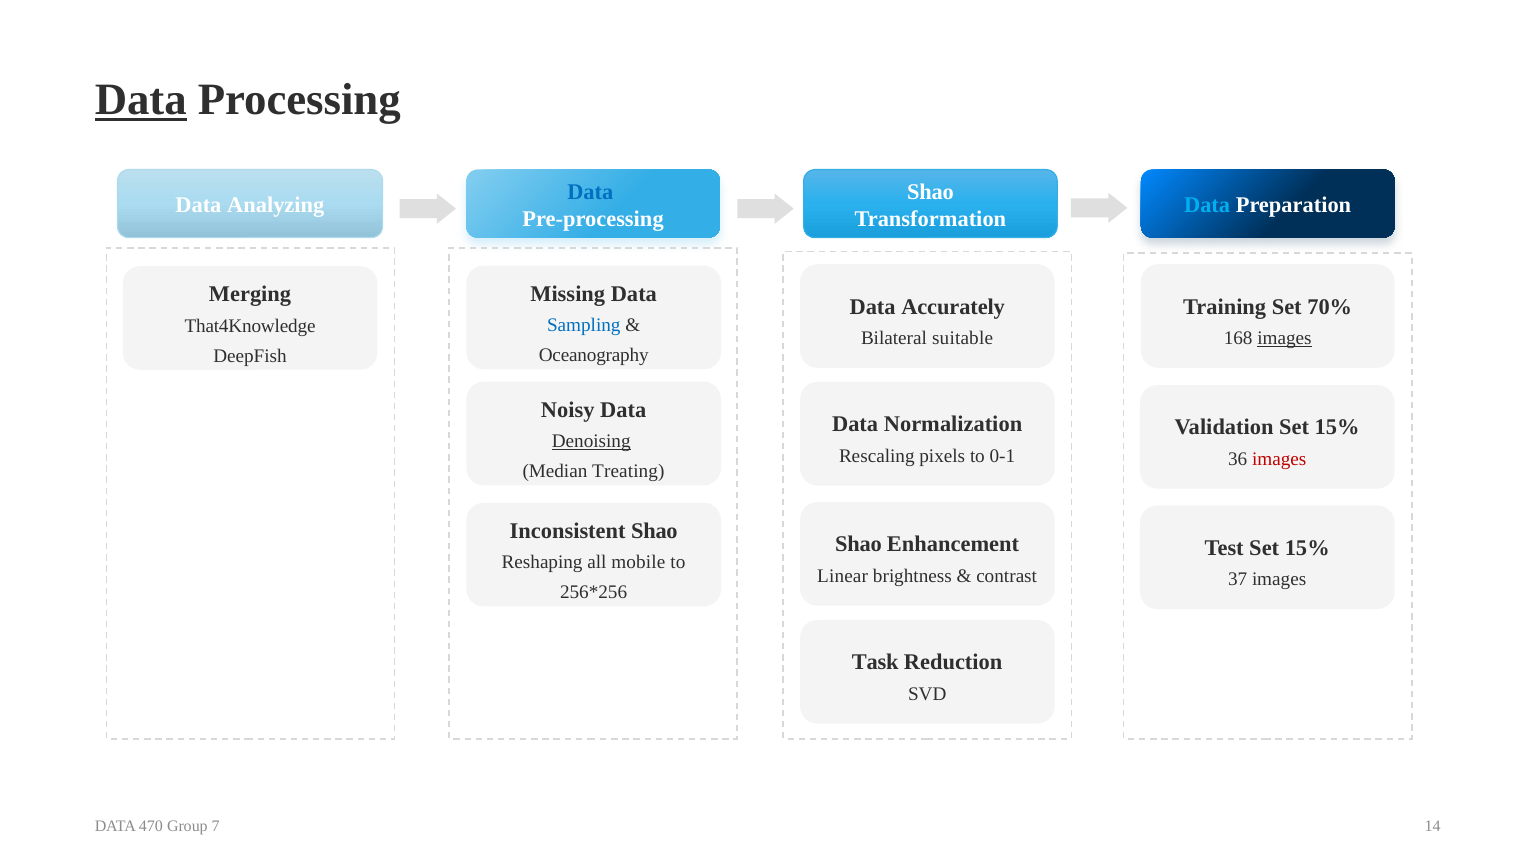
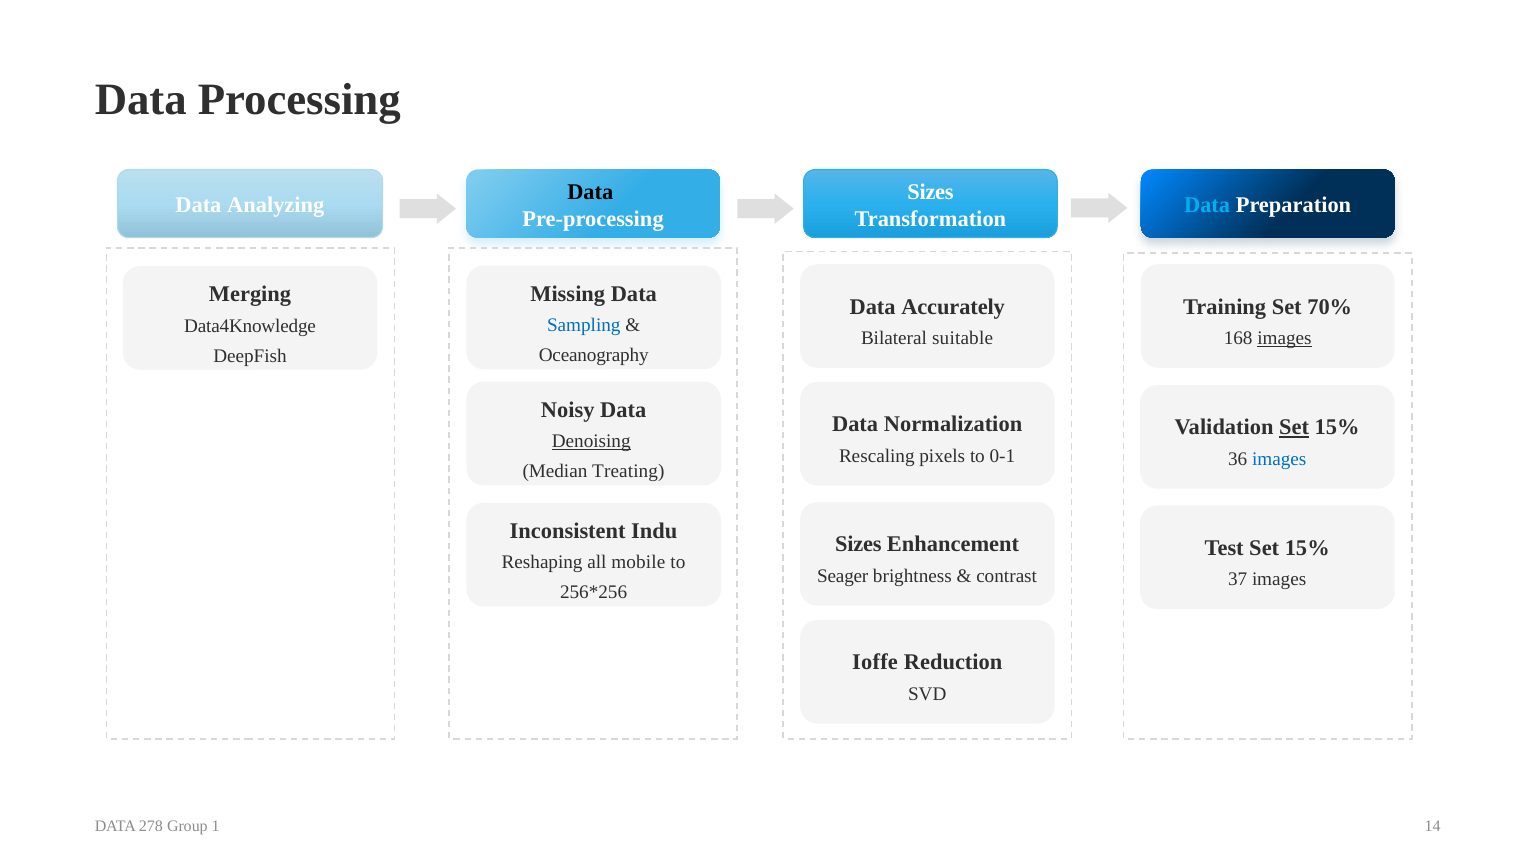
Data underline: present -> none (141, 100)
Data colour: blue -> black (590, 192)
Shao: Shao -> Sizes (930, 192)
That4Knowledge: That4Knowledge -> Data4Knowledge (250, 326)
Set underline: none -> present (1294, 428)
images colour: red -> blue (1279, 459)
Inconsistent Shao: Shao -> Indu (654, 531)
Shao: Shao -> Sizes (858, 545)
Linear: Linear -> Seager (843, 576)
Task: Task -> Ioffe (875, 663)
470: 470 -> 278 (151, 826)
7: 7 -> 1 (216, 826)
